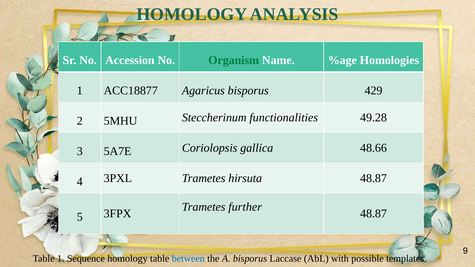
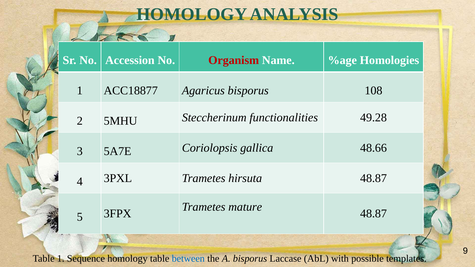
Organism colour: green -> red (234, 60)
429: 429 -> 108 (374, 91)
further: further -> mature (245, 207)
